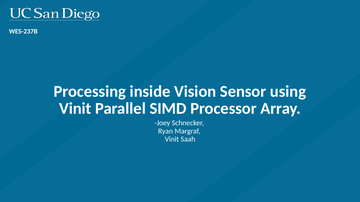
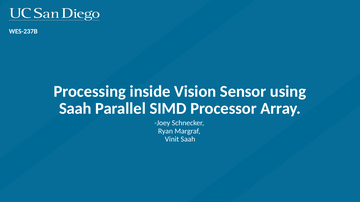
Vinit: Vinit -> Saah (75, 109)
